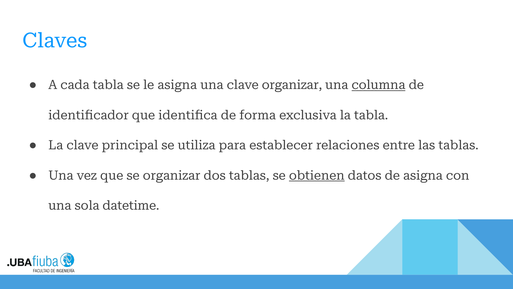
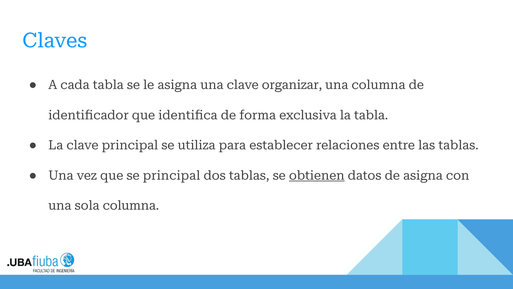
columna underline: present -> none (379, 85)
se organizar: organizar -> principal (172, 175)
sola datetime: datetime -> columna (131, 205)
